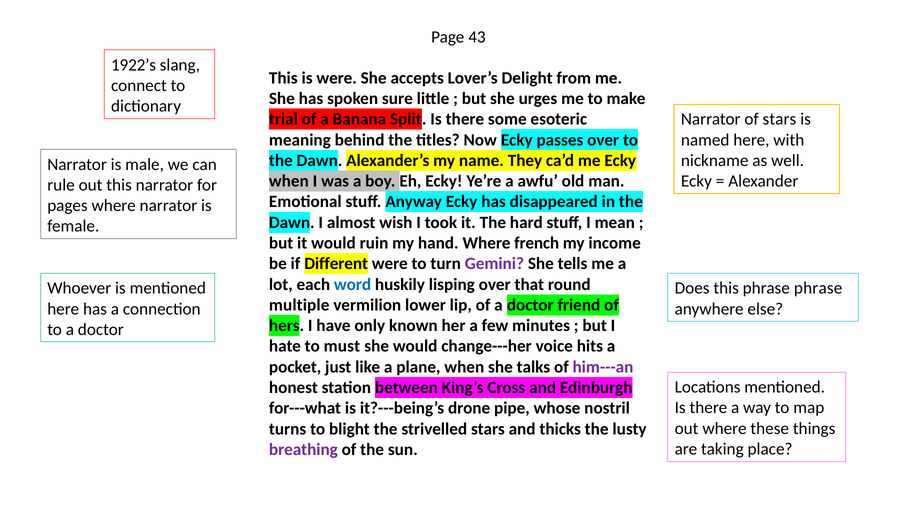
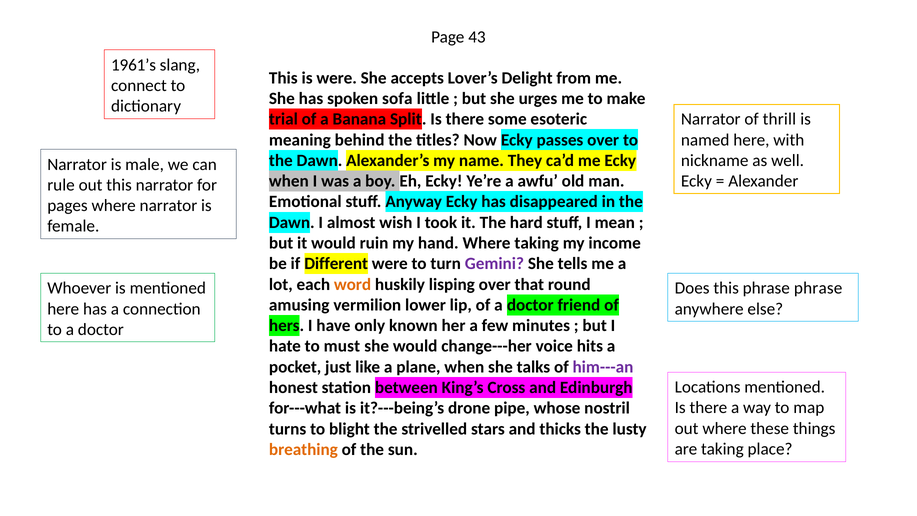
1922’s: 1922’s -> 1961’s (134, 65)
sure: sure -> sofa (397, 99)
of stars: stars -> thrill (779, 119)
Where french: french -> taking (537, 243)
word colour: blue -> orange (353, 284)
multiple: multiple -> amusing (299, 305)
breathing colour: purple -> orange (303, 449)
